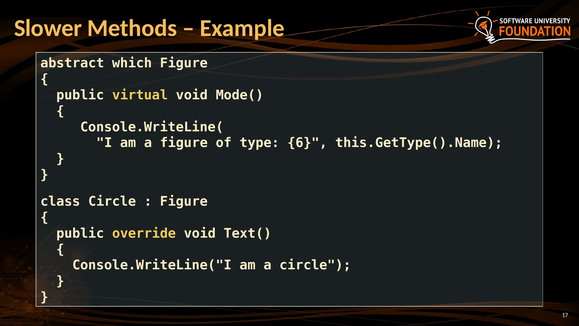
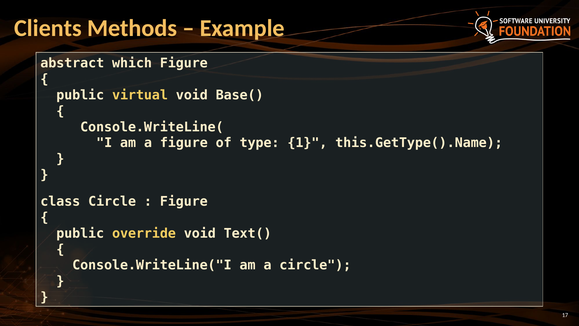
Slower: Slower -> Clients (48, 28)
Mode(: Mode( -> Base( (240, 95)
6: 6 -> 1 (307, 143)
